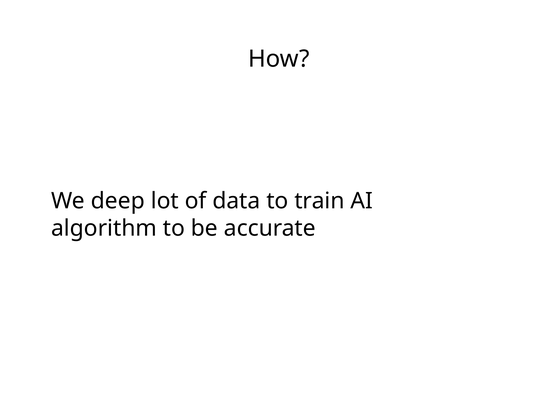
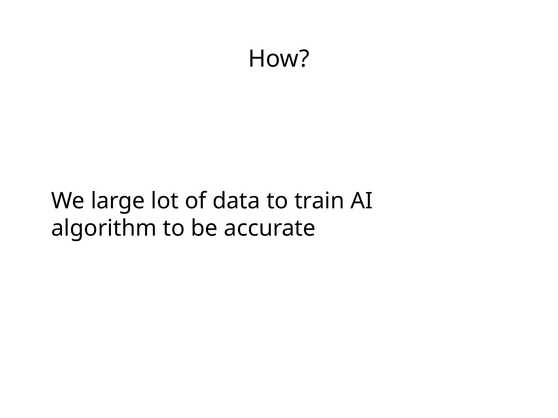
deep: deep -> large (118, 201)
